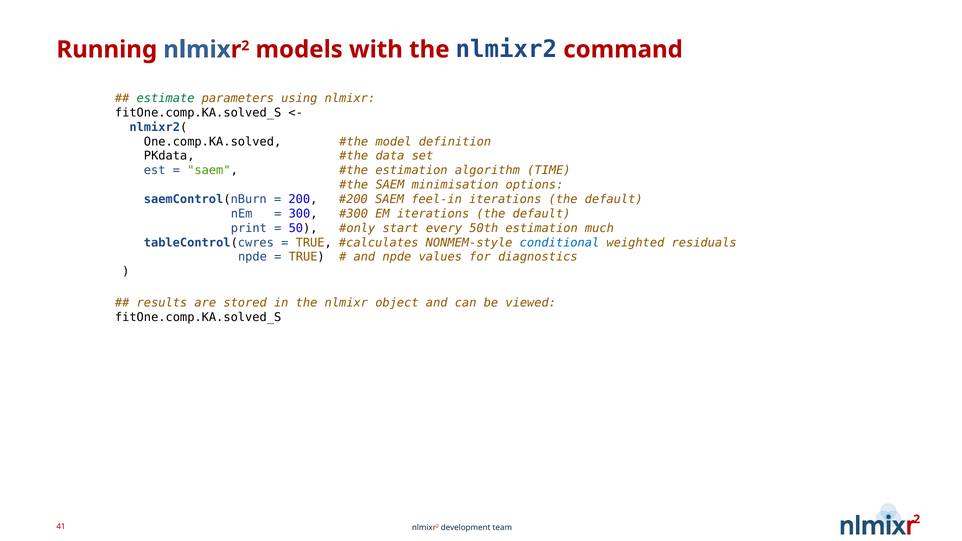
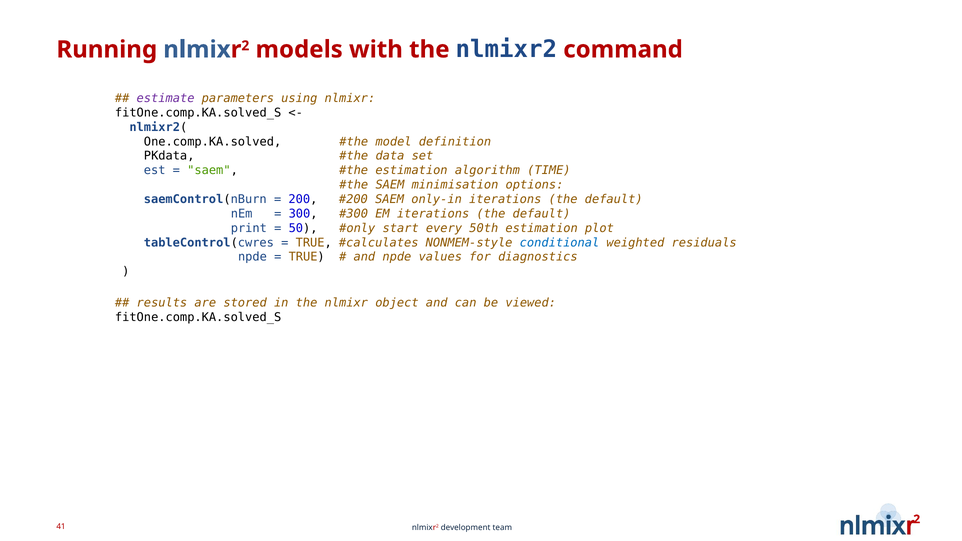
estimate colour: green -> purple (166, 98)
feel-in: feel-in -> only-in (437, 199)
much: much -> plot (599, 228)
